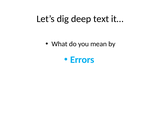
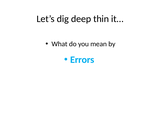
text: text -> thin (101, 19)
